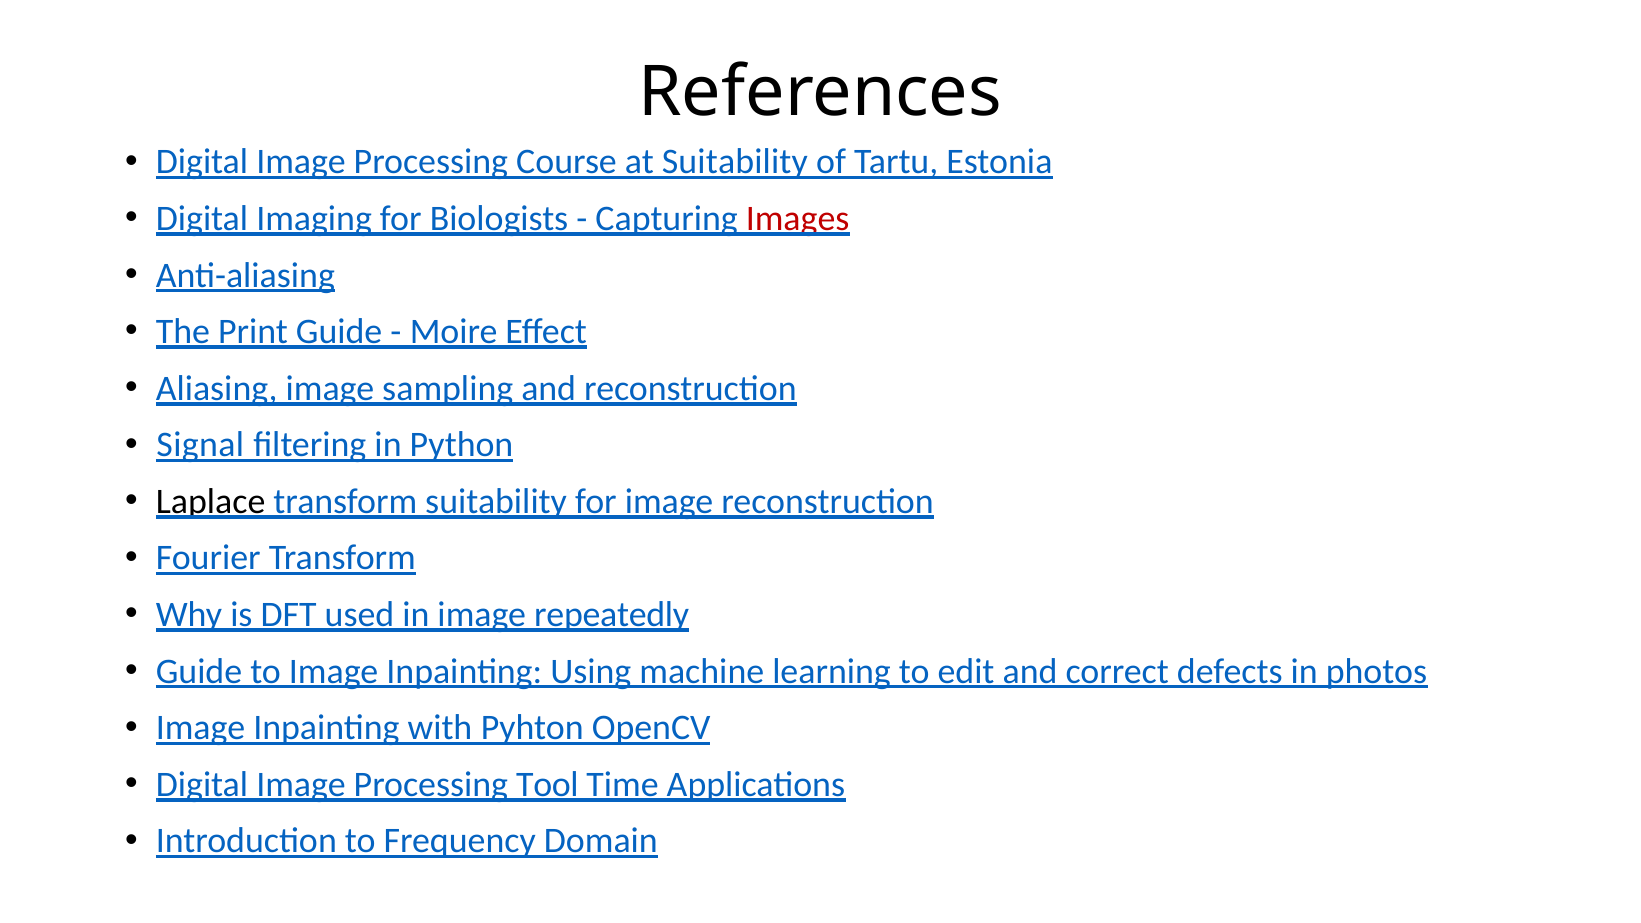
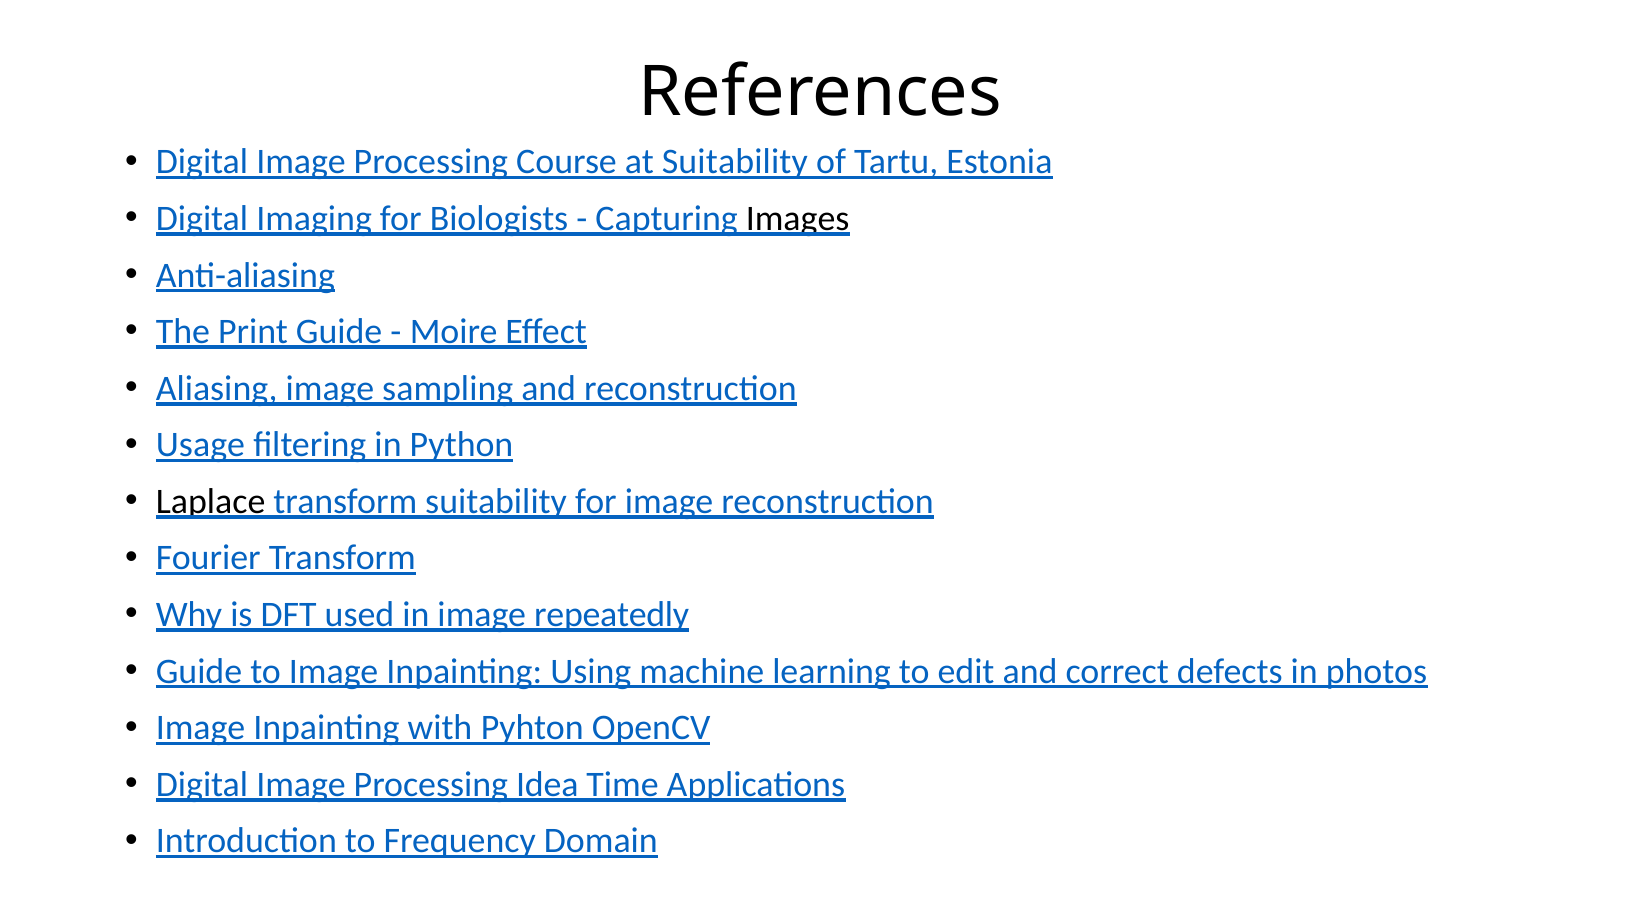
Images colour: red -> black (798, 219)
Signal: Signal -> Usage (200, 445)
Tool: Tool -> Idea (547, 785)
